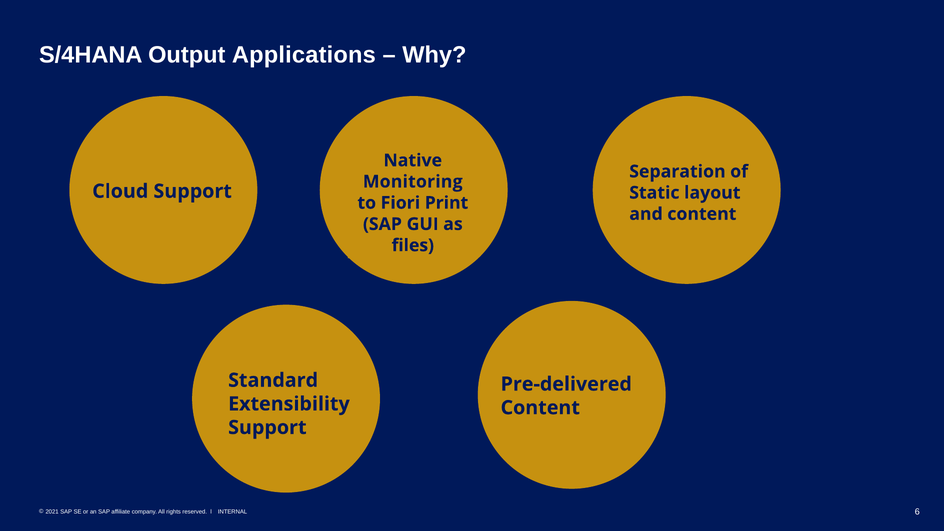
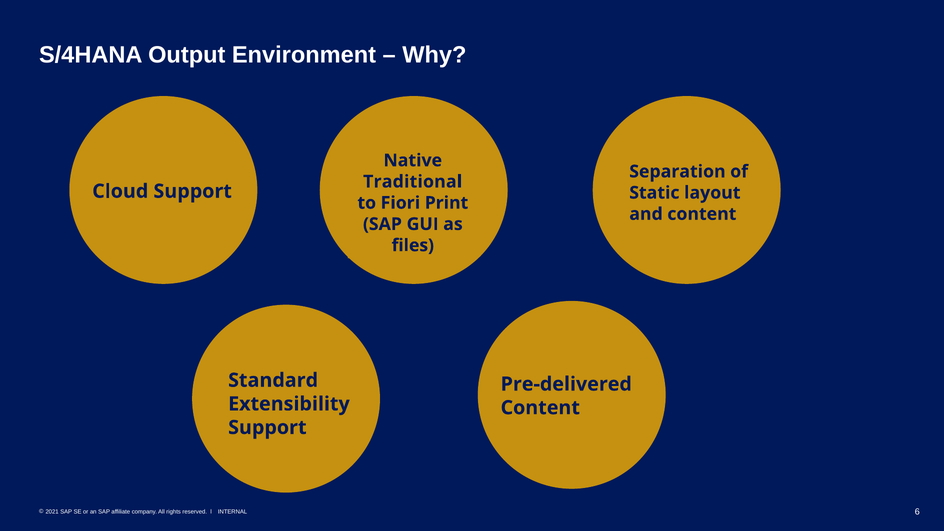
Applications: Applications -> Environment (304, 55)
Monitoring: Monitoring -> Traditional (413, 182)
